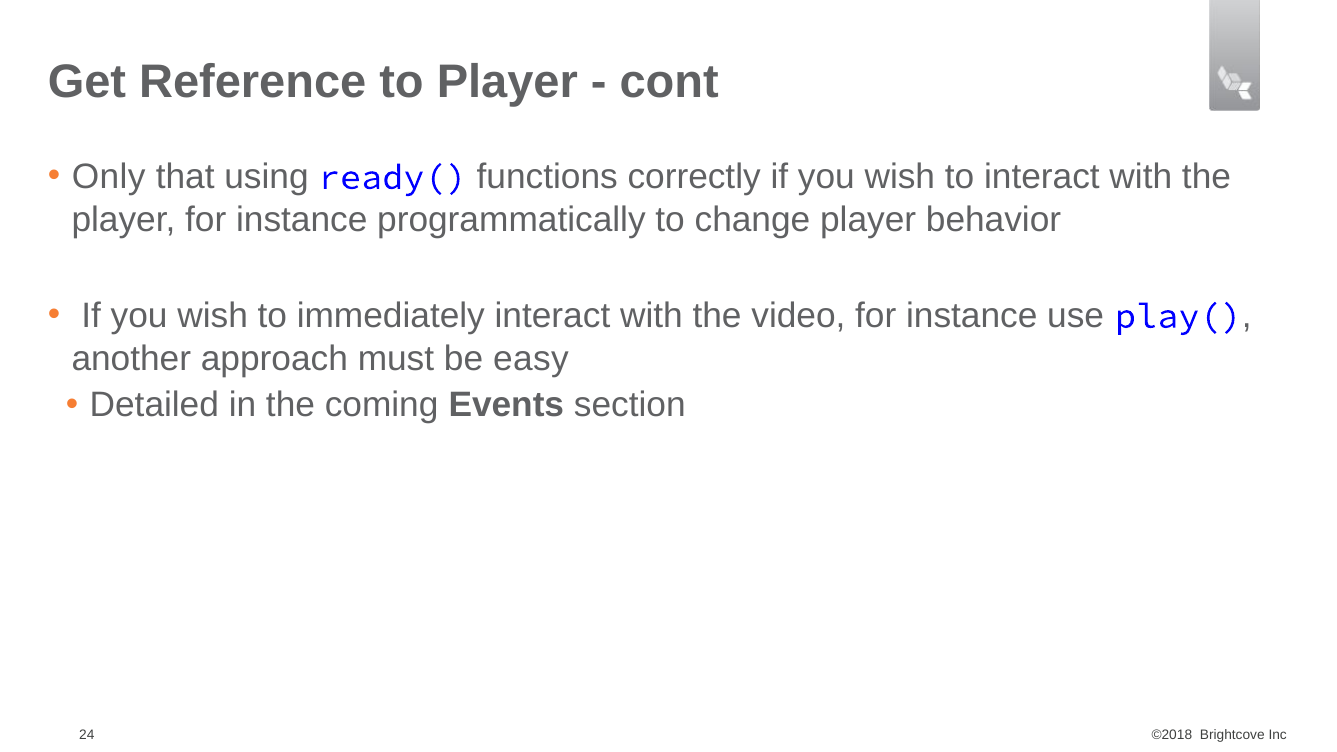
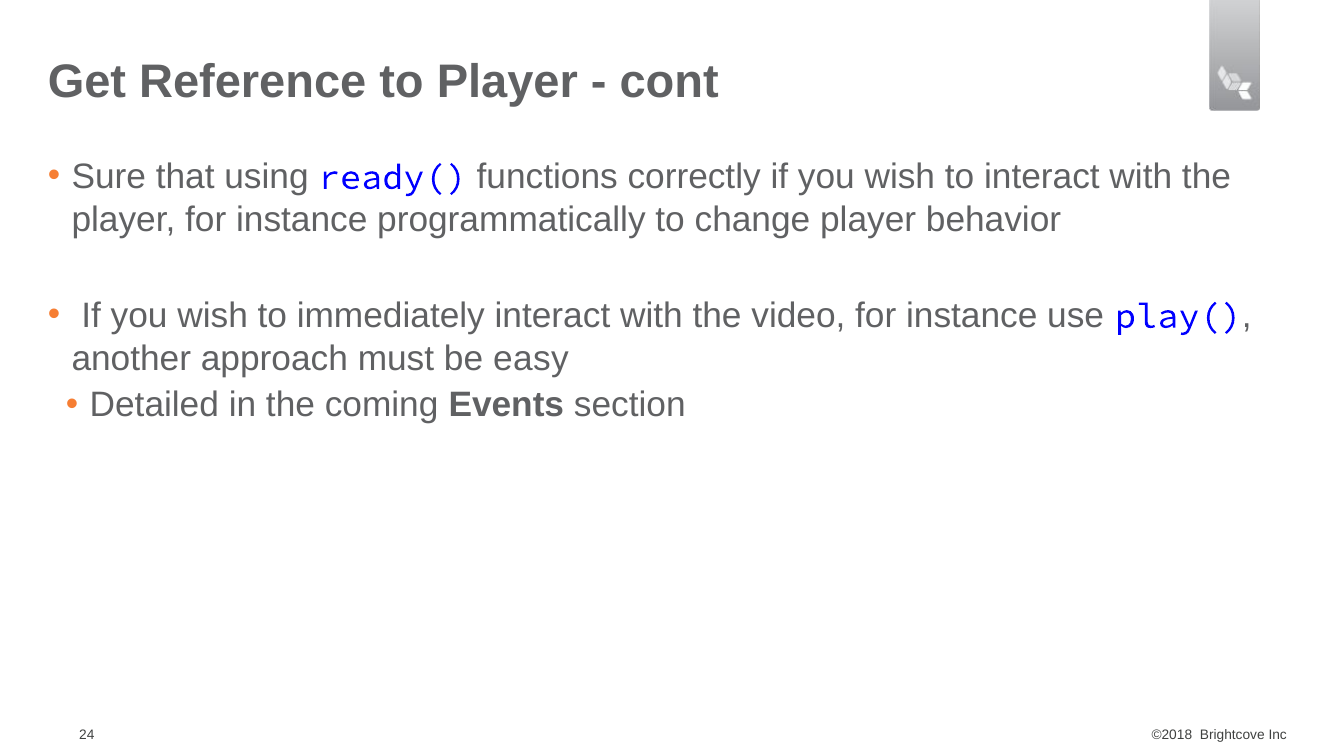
Only: Only -> Sure (109, 177)
